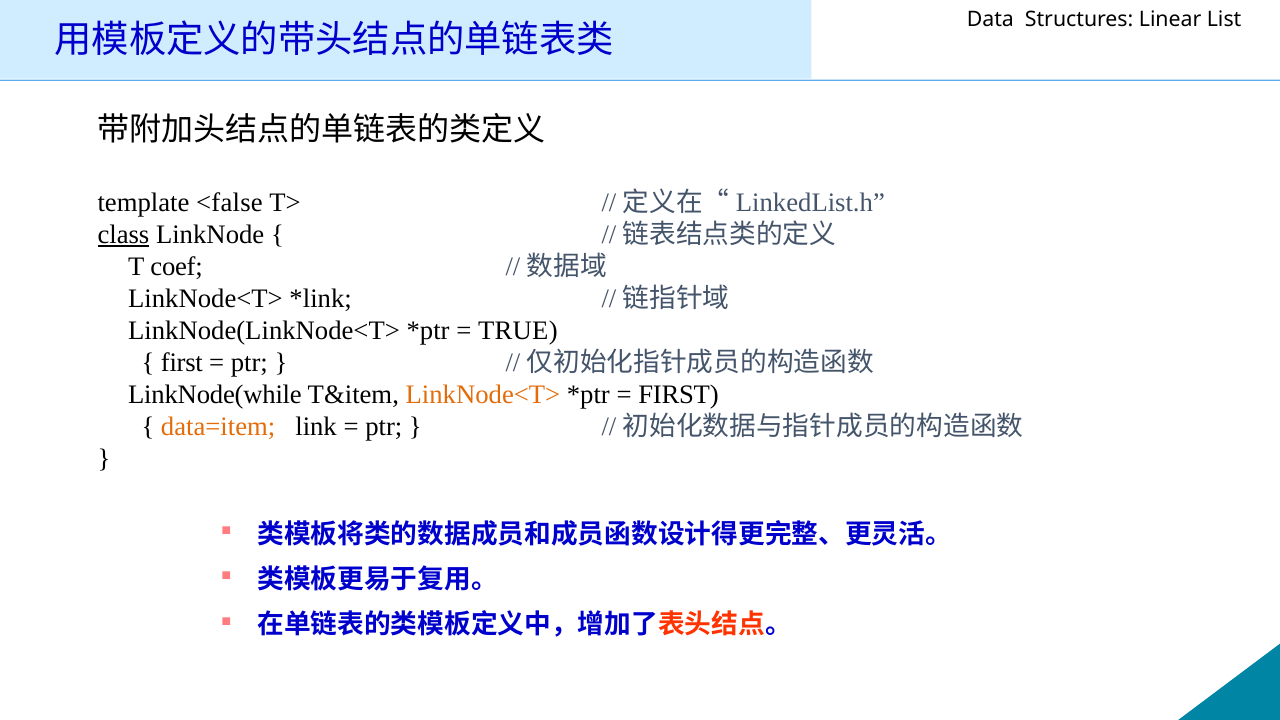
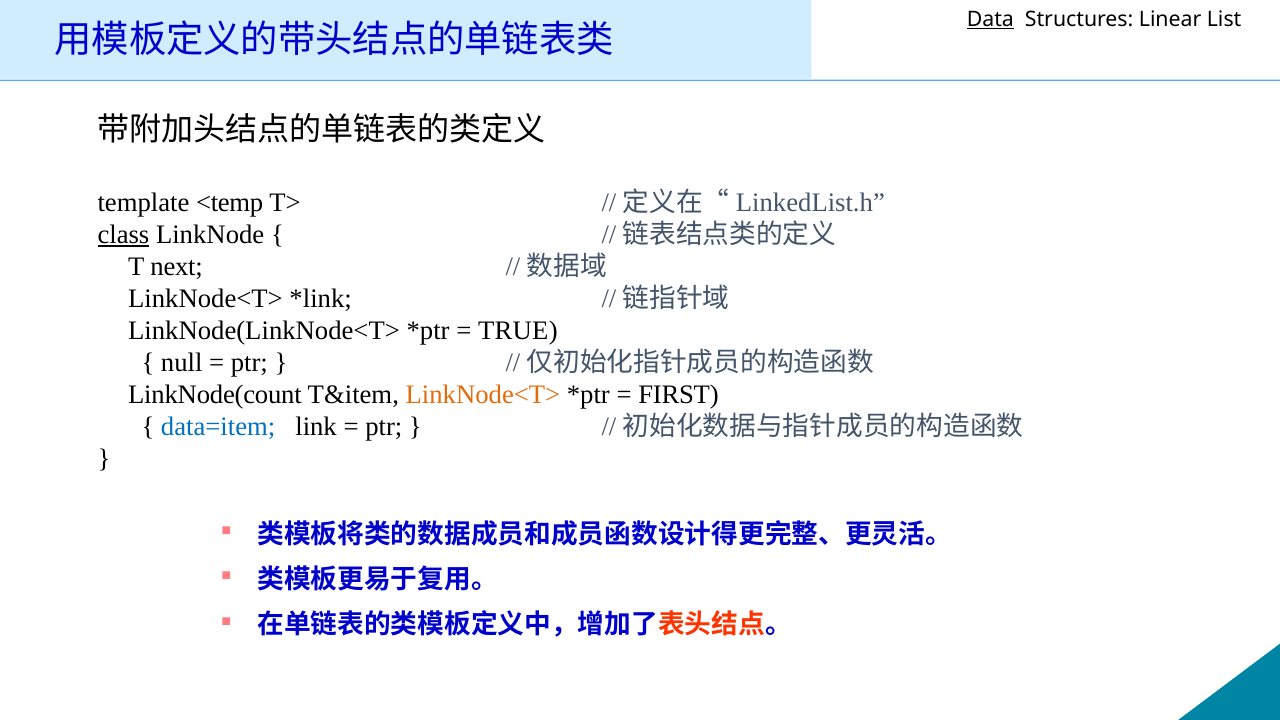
Data underline: none -> present (990, 20)
<false: <false -> <temp (230, 203)
coef: coef -> next (177, 267)
first: first -> null (182, 363)
LinkNode(while: LinkNode(while -> LinkNode(count (215, 395)
data=item colour: orange -> blue (218, 427)
